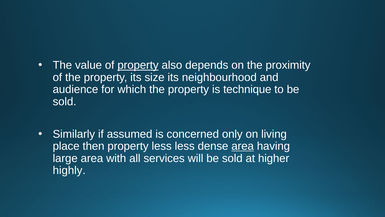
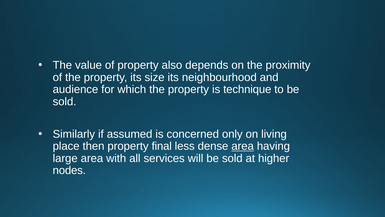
property underline: present -> none (138, 65)
property less: less -> final (162, 146)
highly: highly -> nodes (69, 170)
